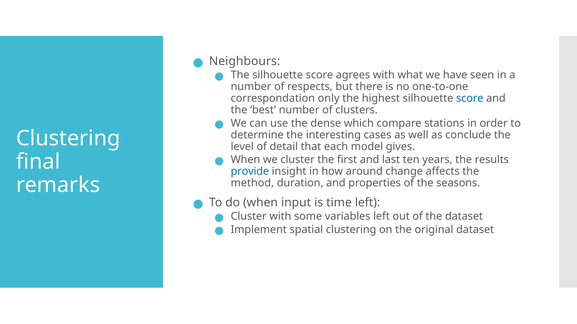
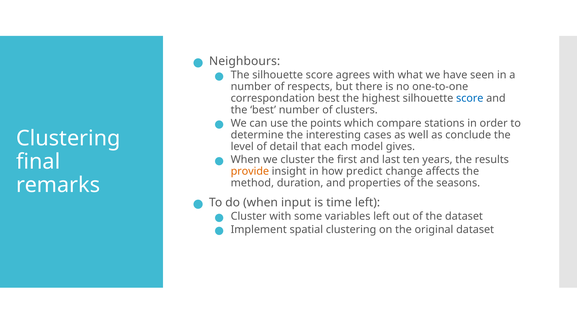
correspondation only: only -> best (329, 99)
dense: dense -> points (326, 123)
provide colour: blue -> orange (250, 172)
around: around -> predict (364, 172)
